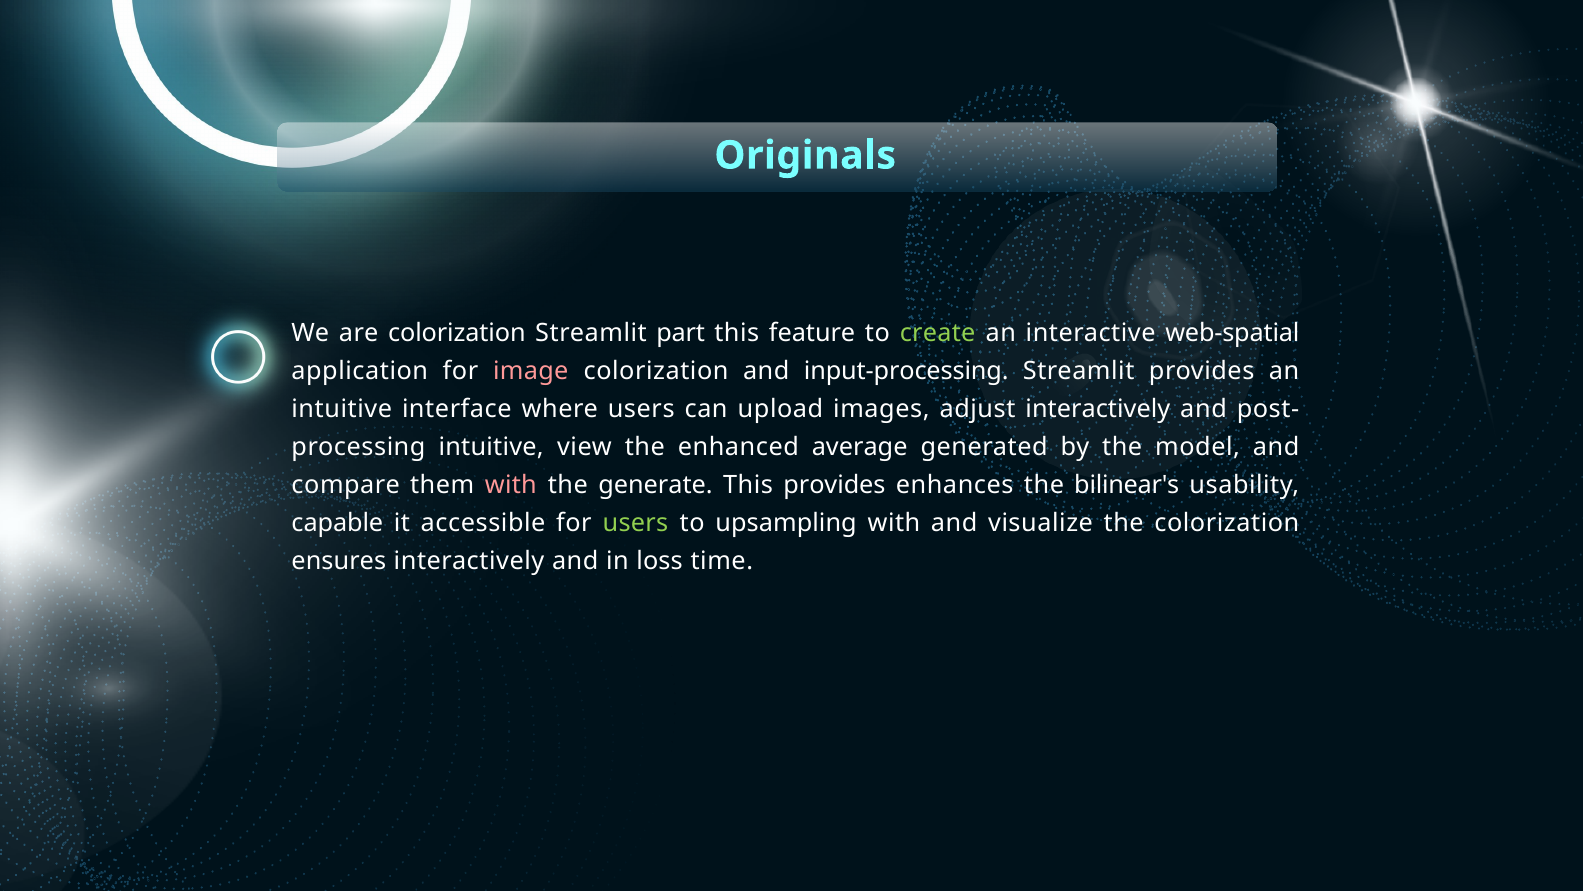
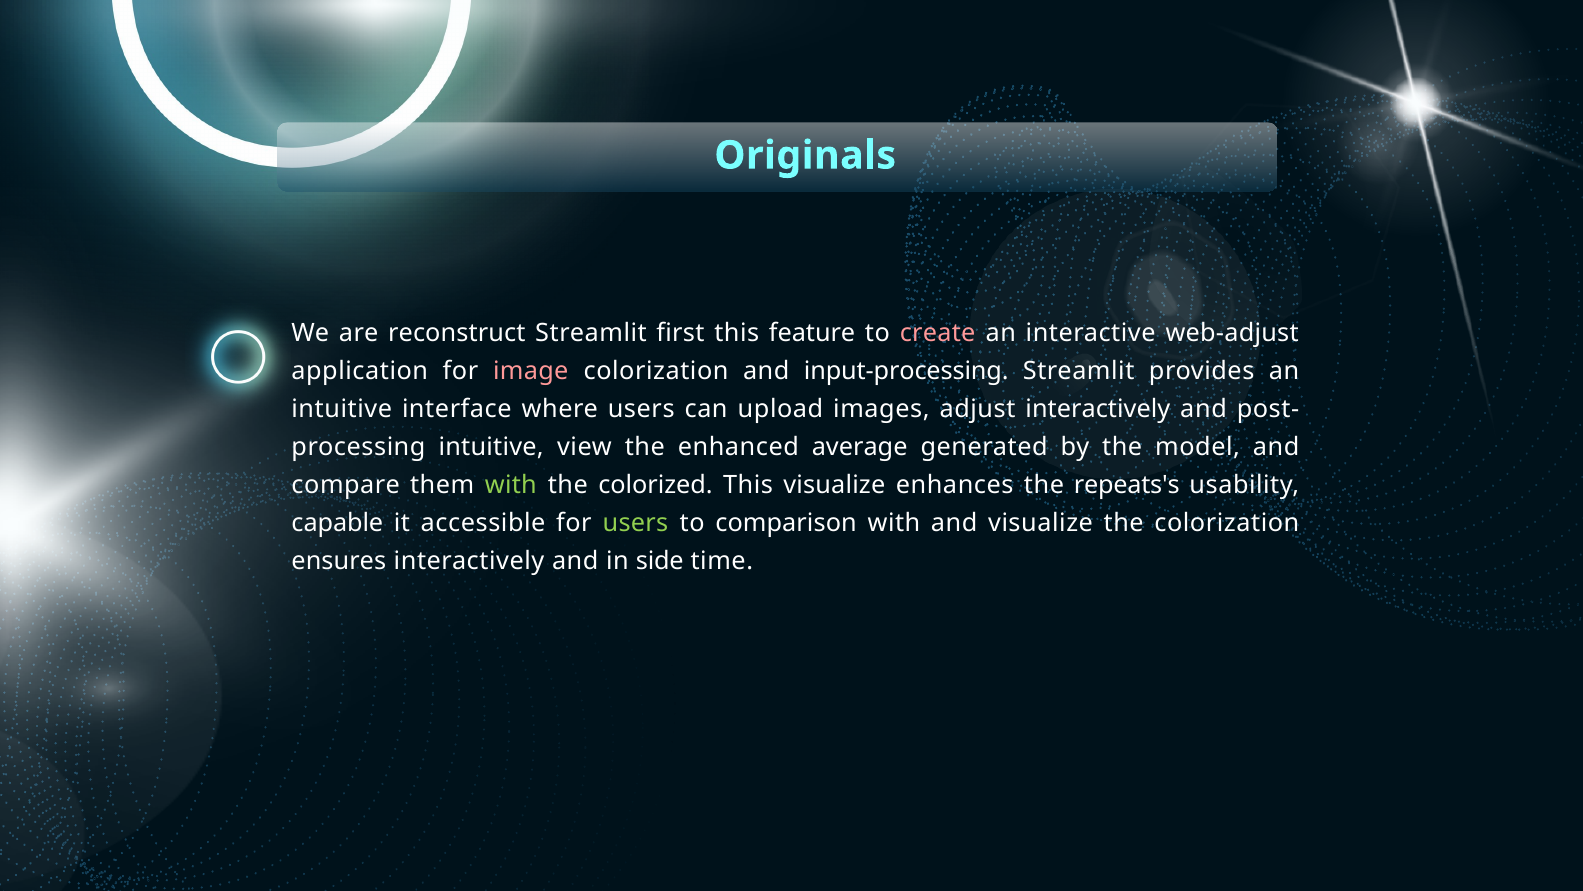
are colorization: colorization -> reconstruct (457, 333)
part: part -> first (680, 333)
create colour: light green -> pink (938, 333)
web-spatial: web-spatial -> web-adjust (1232, 333)
with colour: pink -> light green (511, 485)
generate: generate -> colorized (655, 485)
This provides: provides -> visualize (834, 485)
bilinear's: bilinear's -> repeats's (1127, 485)
upsampling: upsampling -> comparison (786, 523)
loss: loss -> side (660, 561)
